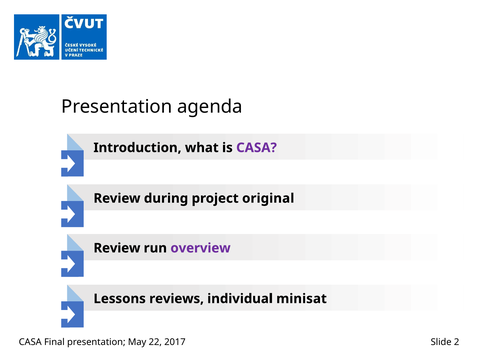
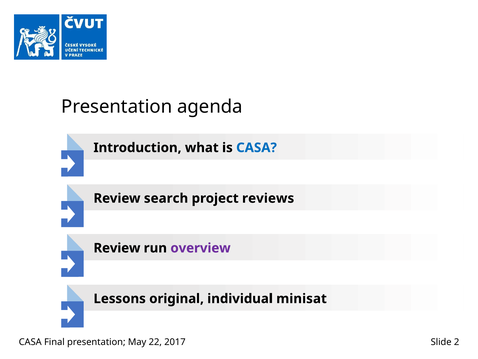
CASA colour: purple -> blue (256, 148)
during: during -> search (166, 198)
original: original -> reviews (268, 198)
reviews: reviews -> original (177, 298)
